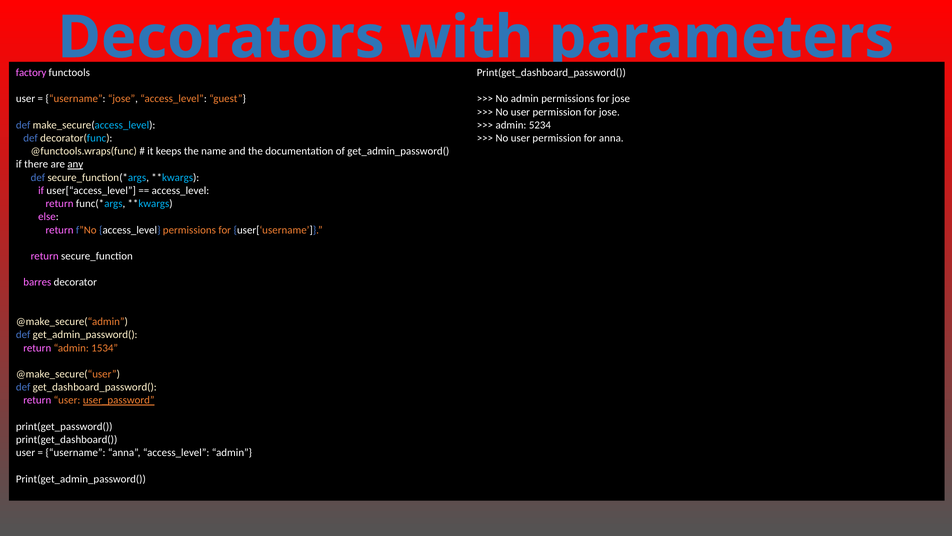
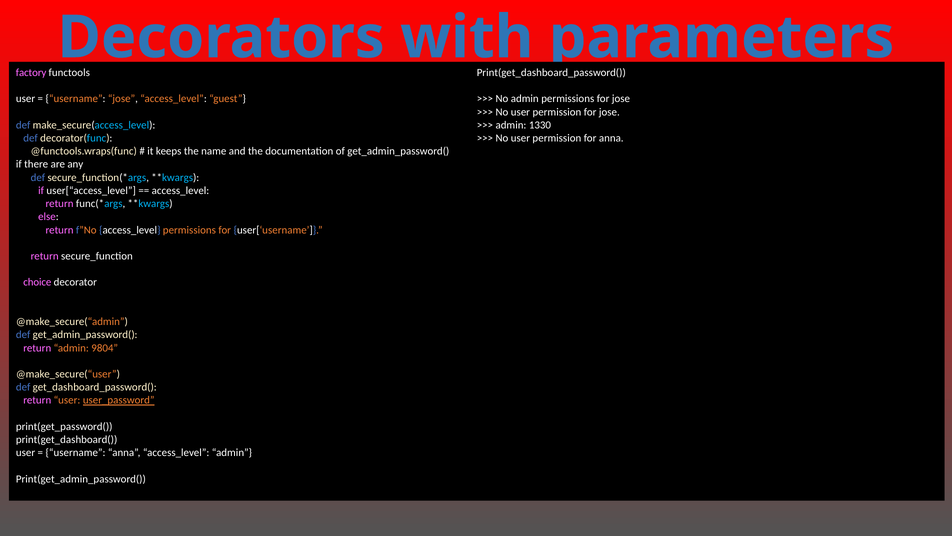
5234: 5234 -> 1330 (540, 125)
any underline: present -> none (75, 164)
barres: barres -> choice (37, 282)
1534: 1534 -> 9804 (105, 348)
